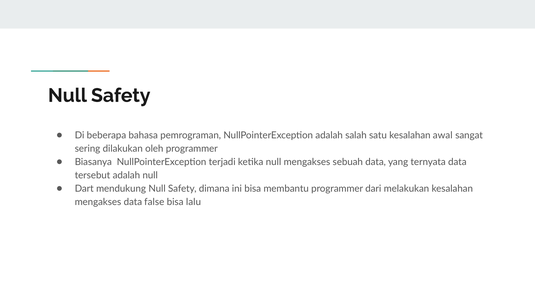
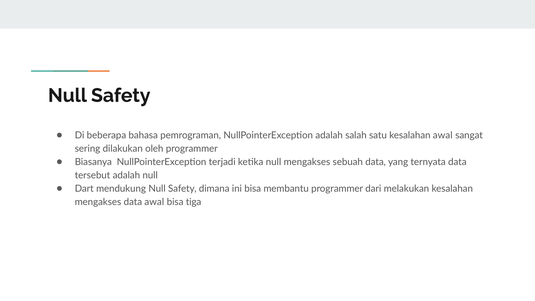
data false: false -> awal (154, 202)
lalu: lalu -> tiga (194, 202)
